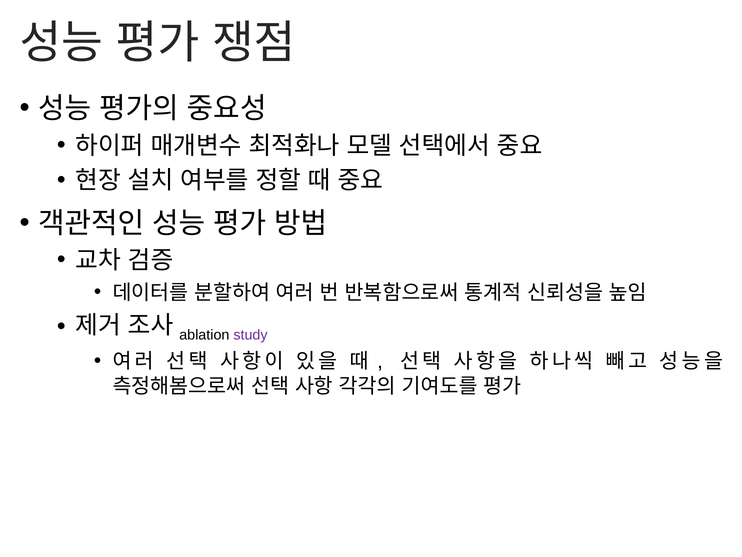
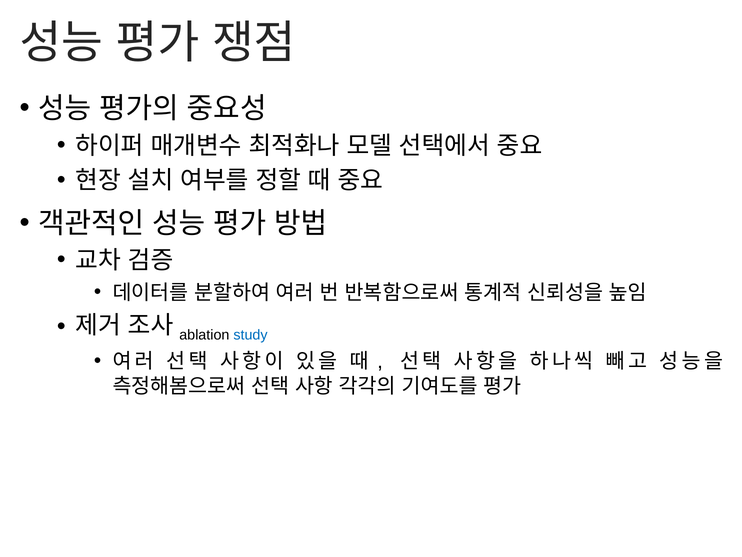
study colour: purple -> blue (251, 335)
